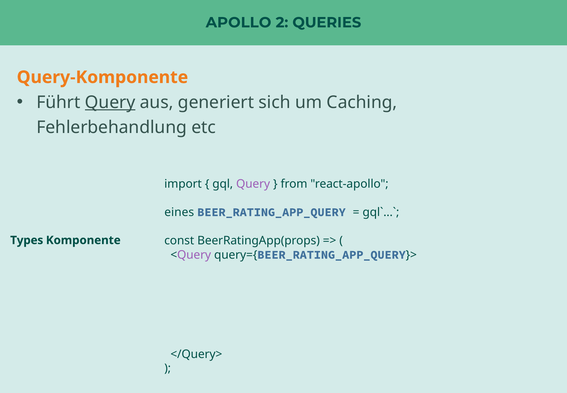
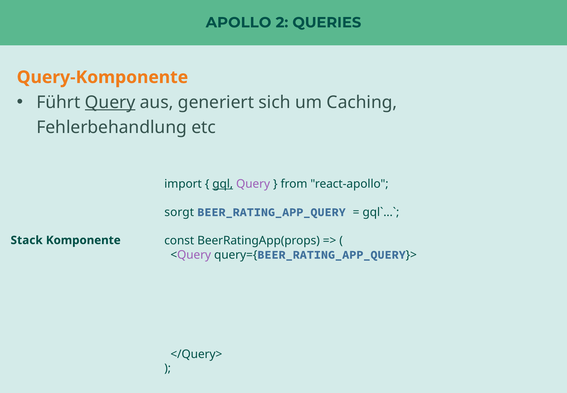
gql underline: none -> present (223, 184)
eines: eines -> sorgt (179, 212)
Types: Types -> Stack (27, 240)
